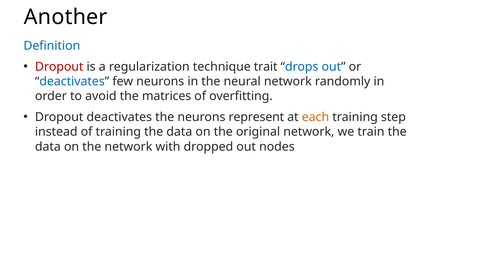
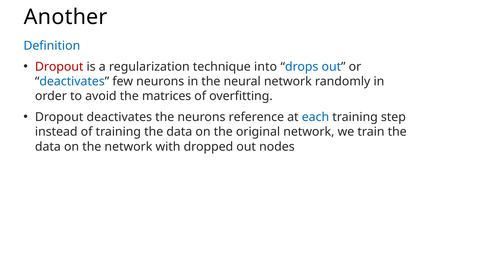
trait: trait -> into (266, 67)
represent: represent -> reference (256, 117)
each colour: orange -> blue (315, 117)
